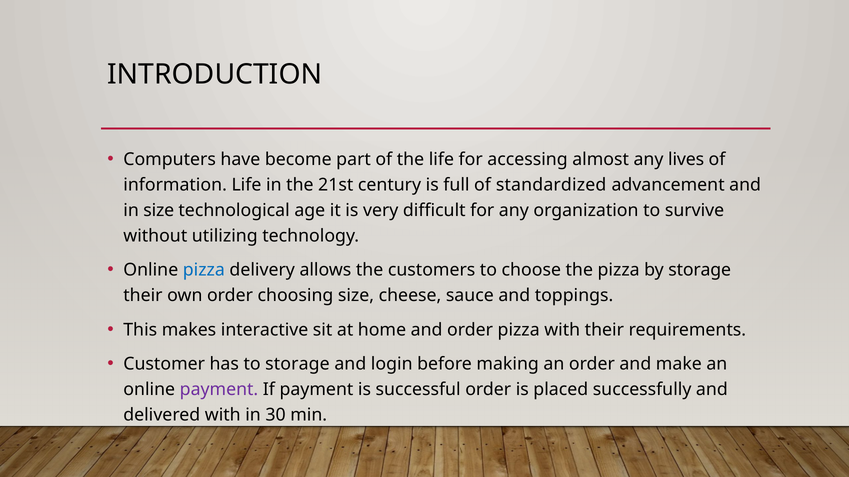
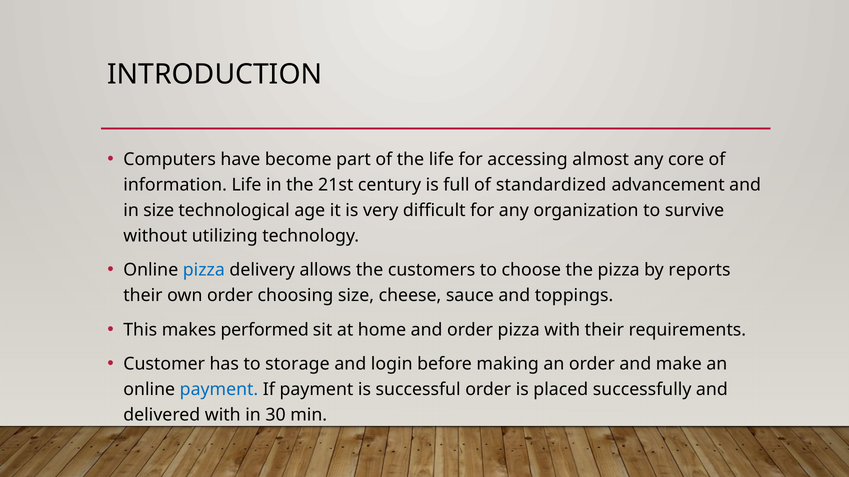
lives: lives -> core (686, 160)
by storage: storage -> reports (700, 270)
interactive: interactive -> performed (265, 330)
payment colour: purple -> blue (219, 390)
